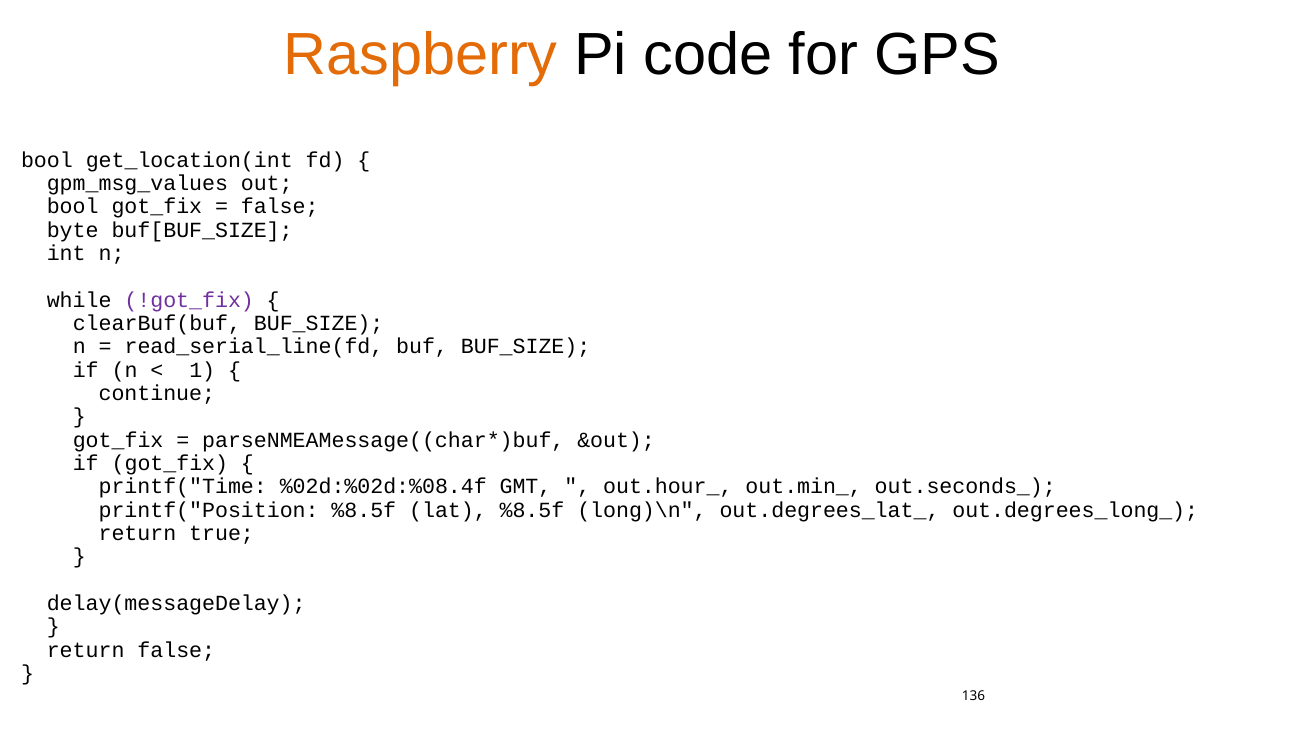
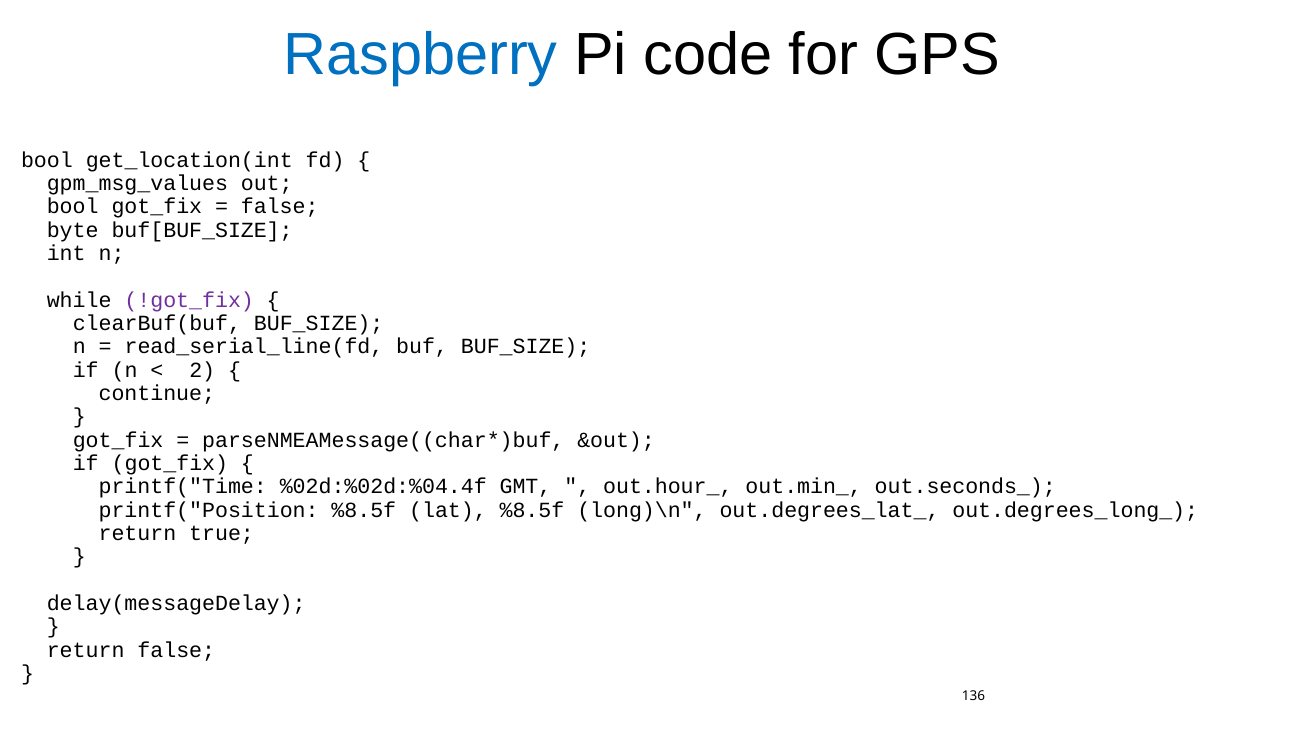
Raspberry colour: orange -> blue (420, 54)
1: 1 -> 2 (202, 370)
%02d:%02d:%08.4f: %02d:%02d:%08.4f -> %02d:%02d:%04.4f (383, 487)
